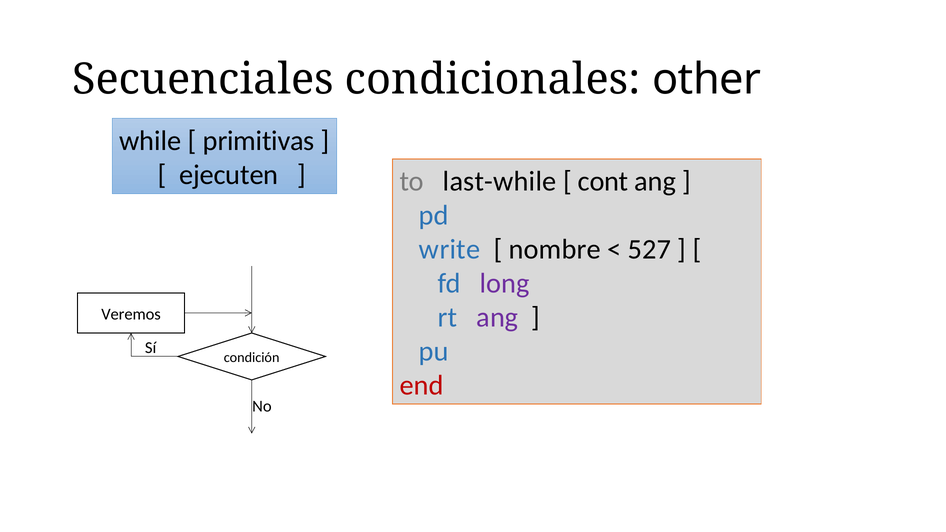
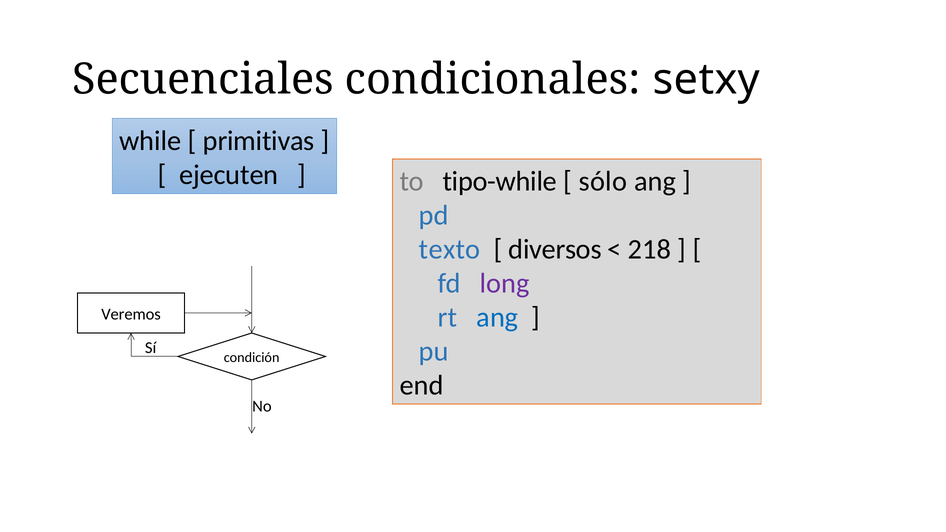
other: other -> setxy (706, 79)
last-while: last-while -> tipo-while (500, 181)
cont: cont -> sólo (603, 181)
write: write -> texto (450, 249)
nombre: nombre -> diversos (555, 249)
527: 527 -> 218 (650, 249)
ang colour: purple -> blue (497, 318)
end colour: red -> black (421, 386)
